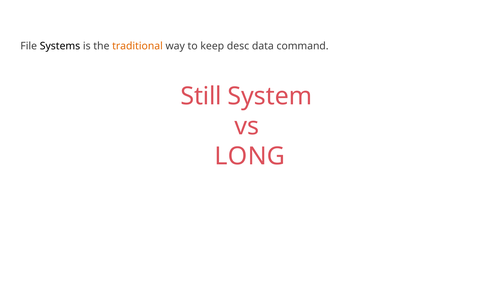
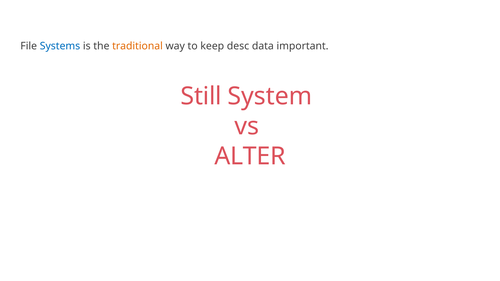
Systems colour: black -> blue (60, 46)
command: command -> important (303, 46)
LONG: LONG -> ALTER (250, 156)
